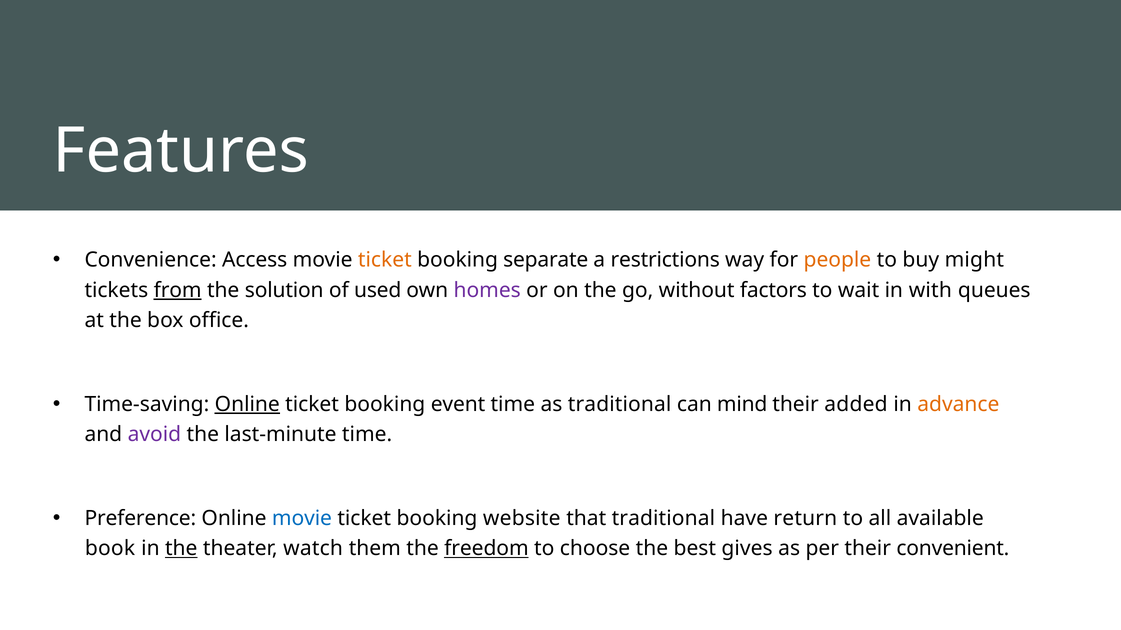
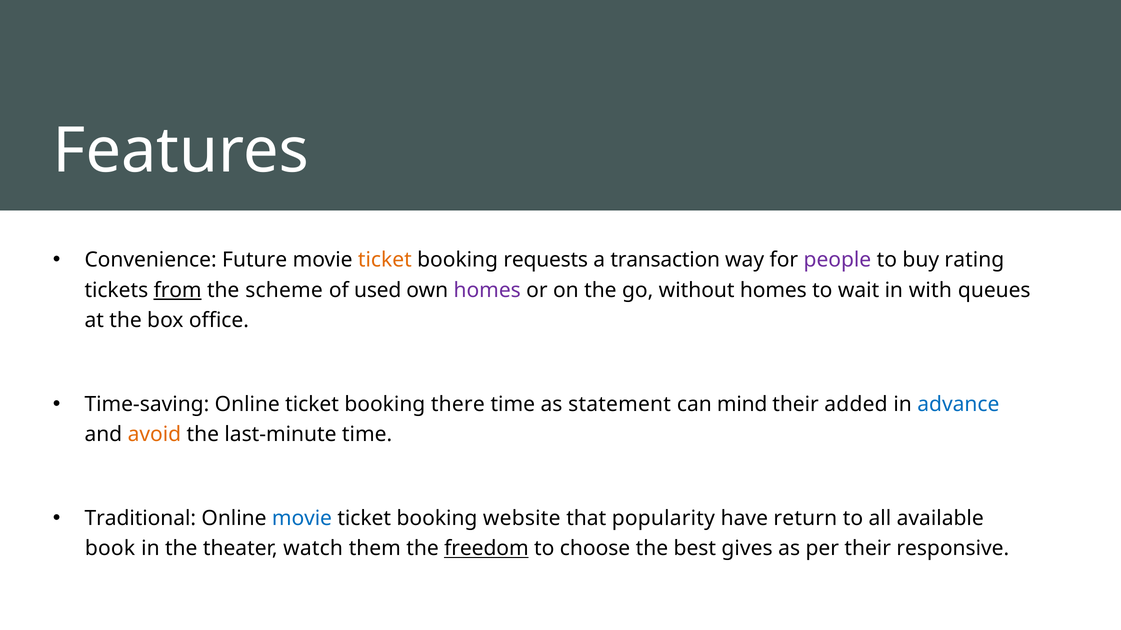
Access: Access -> Future (255, 260)
separate: separate -> requests (546, 260)
restrictions: restrictions -> transaction (665, 260)
people colour: orange -> purple (837, 260)
might: might -> rating (974, 260)
solution: solution -> scheme (284, 290)
without factors: factors -> homes (773, 290)
Online underline: present -> none (247, 405)
event: event -> there (458, 405)
as traditional: traditional -> statement (620, 405)
advance colour: orange -> blue (958, 405)
avoid colour: purple -> orange (154, 435)
Preference: Preference -> Traditional (140, 519)
that traditional: traditional -> popularity (663, 519)
the underline: present -> none (181, 549)
convenient: convenient -> responsive (953, 549)
